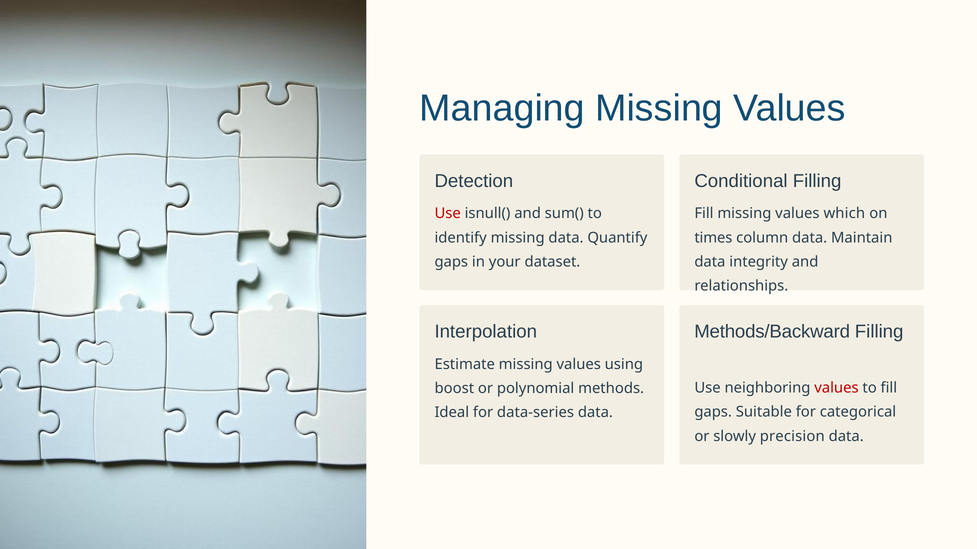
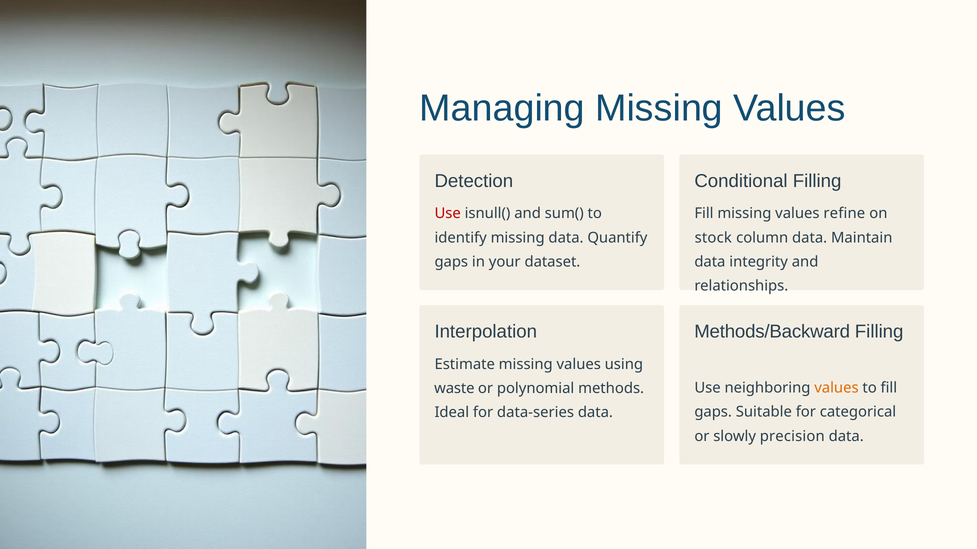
which: which -> refine (844, 214)
times: times -> stock (713, 238)
values colour: red -> orange (836, 388)
boost: boost -> waste (454, 389)
